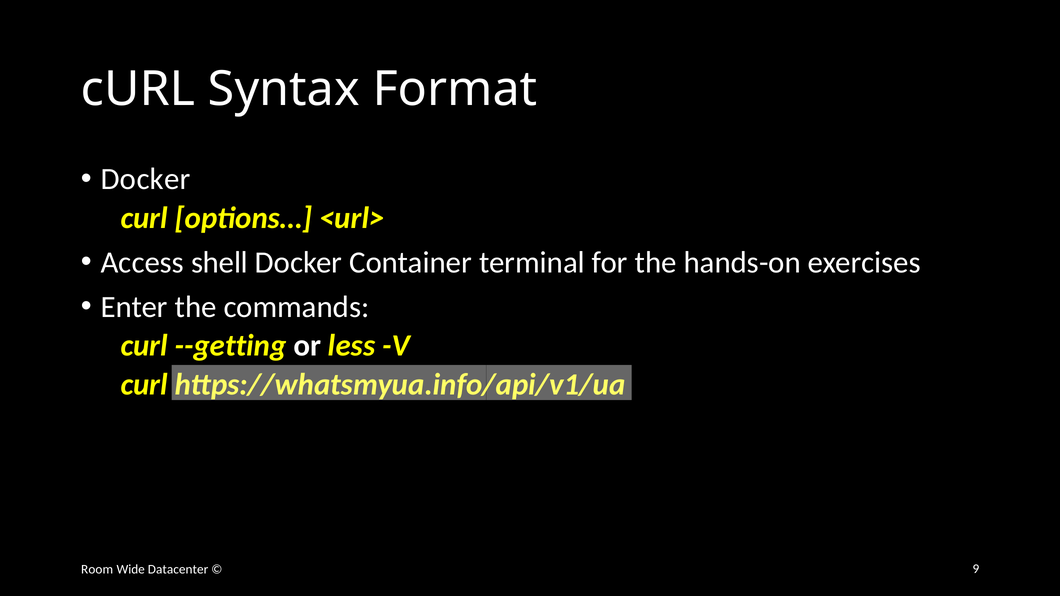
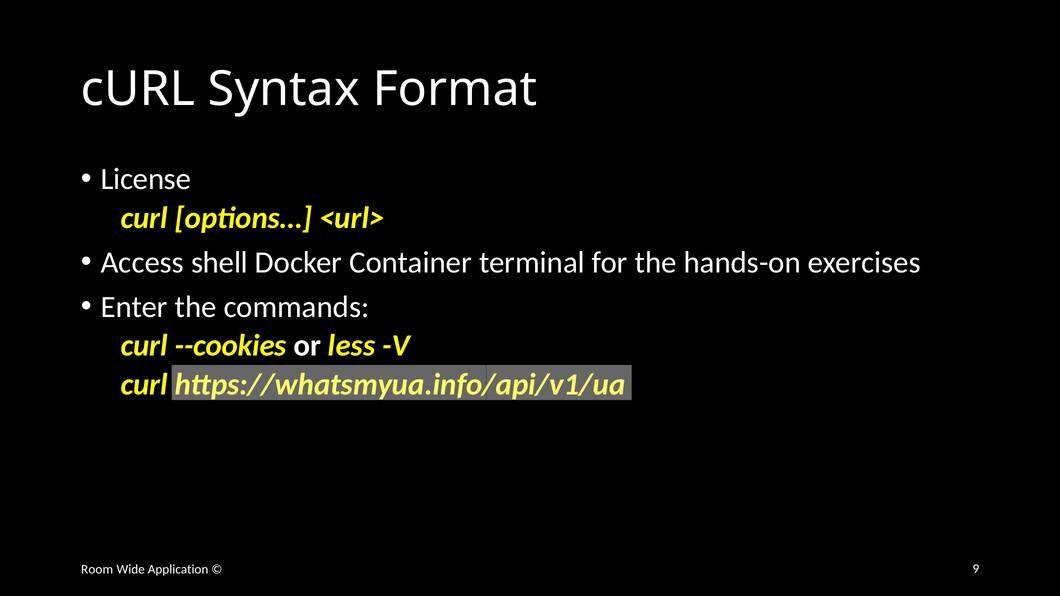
Docker: Docker -> License (146, 179)
--getting: --getting -> --cookies (231, 346)
Datacenter: Datacenter -> Application (178, 569)
